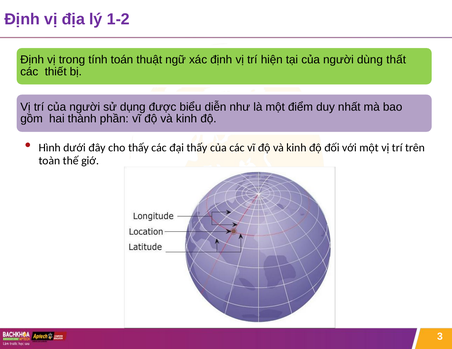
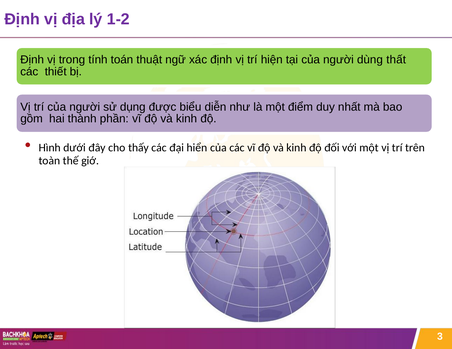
đại thấy: thấy -> hiển (197, 148)
